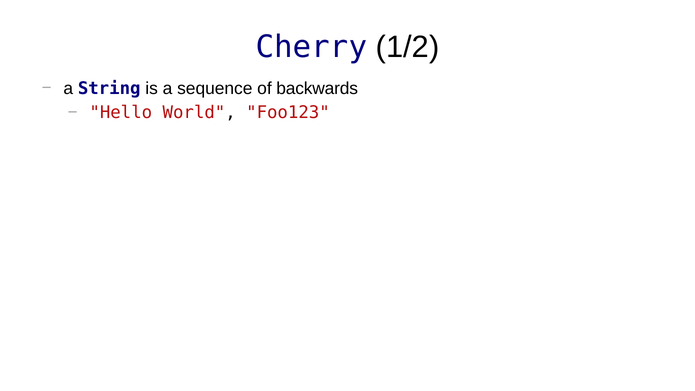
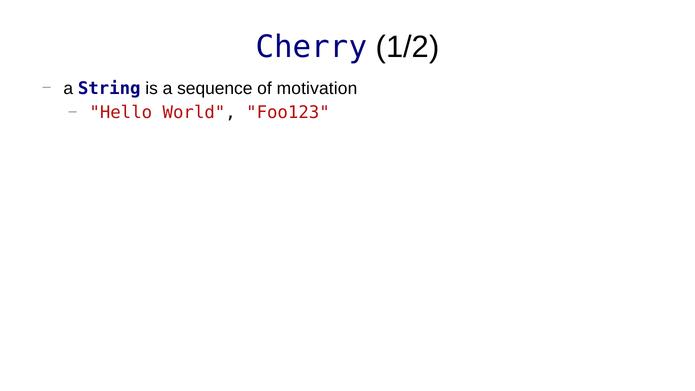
backwards: backwards -> motivation (317, 88)
